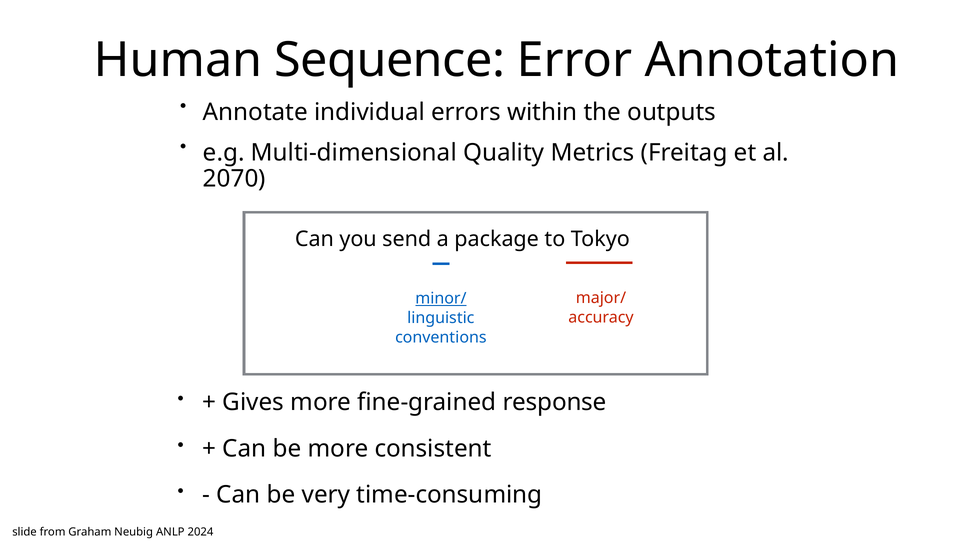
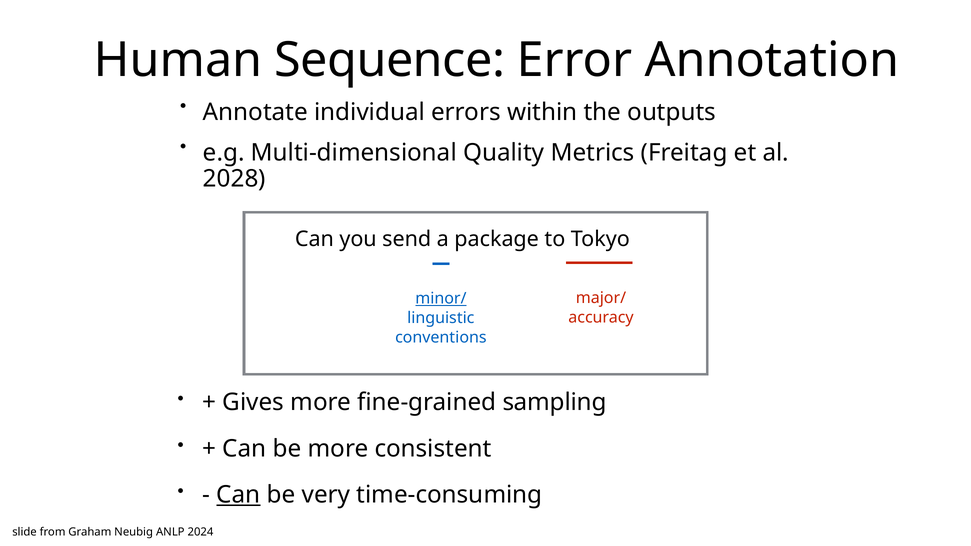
2070: 2070 -> 2028 (234, 179)
response: response -> sampling (554, 403)
Can underline: none -> present (238, 495)
